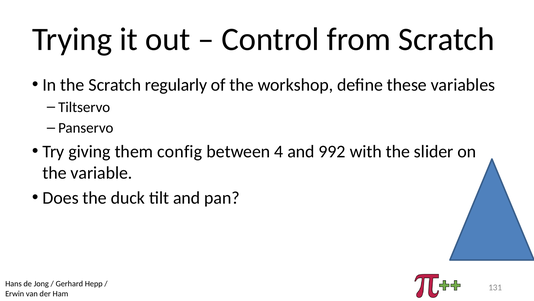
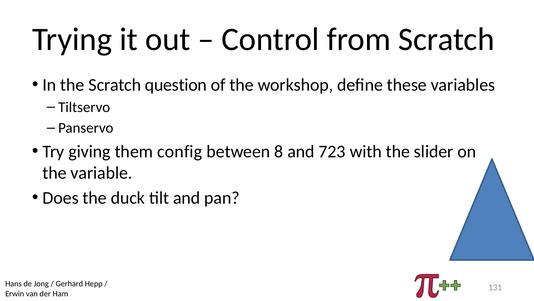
regularly: regularly -> question (176, 85)
4: 4 -> 8 (279, 151)
992: 992 -> 723 (332, 151)
